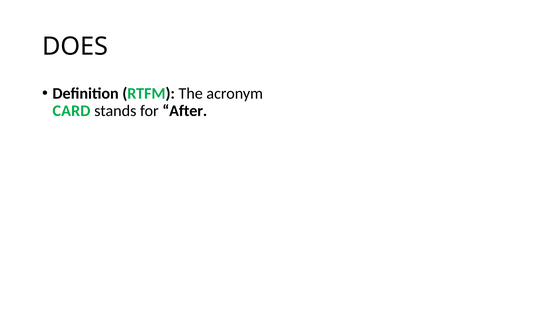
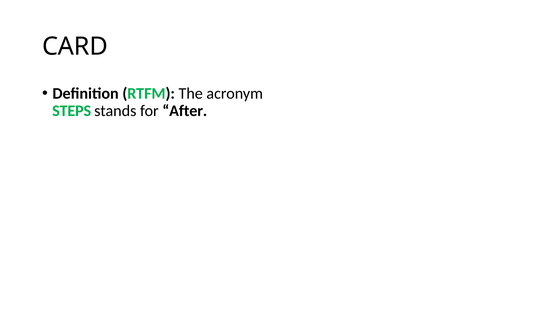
DOES: DOES -> CARD (75, 46)
CARD: CARD -> STEPS (72, 111)
